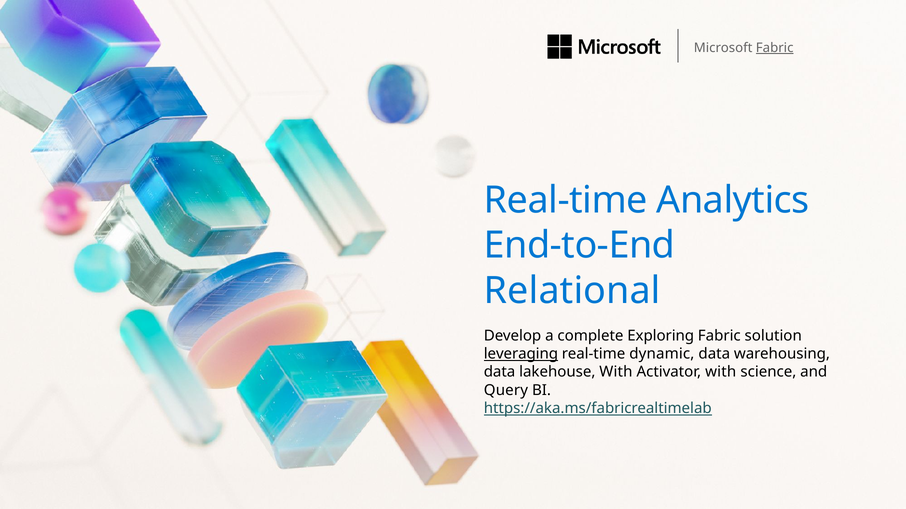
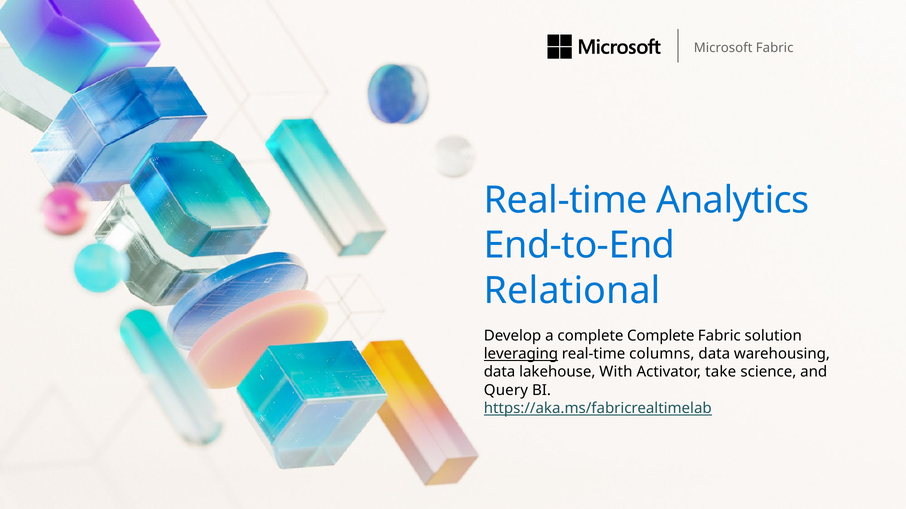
Fabric underline: present -> none (775, 48)
complete Exploring: Exploring -> Complete (661, 336)
dynamic: dynamic -> columns (662, 354)
Activator with: with -> take (721, 372)
